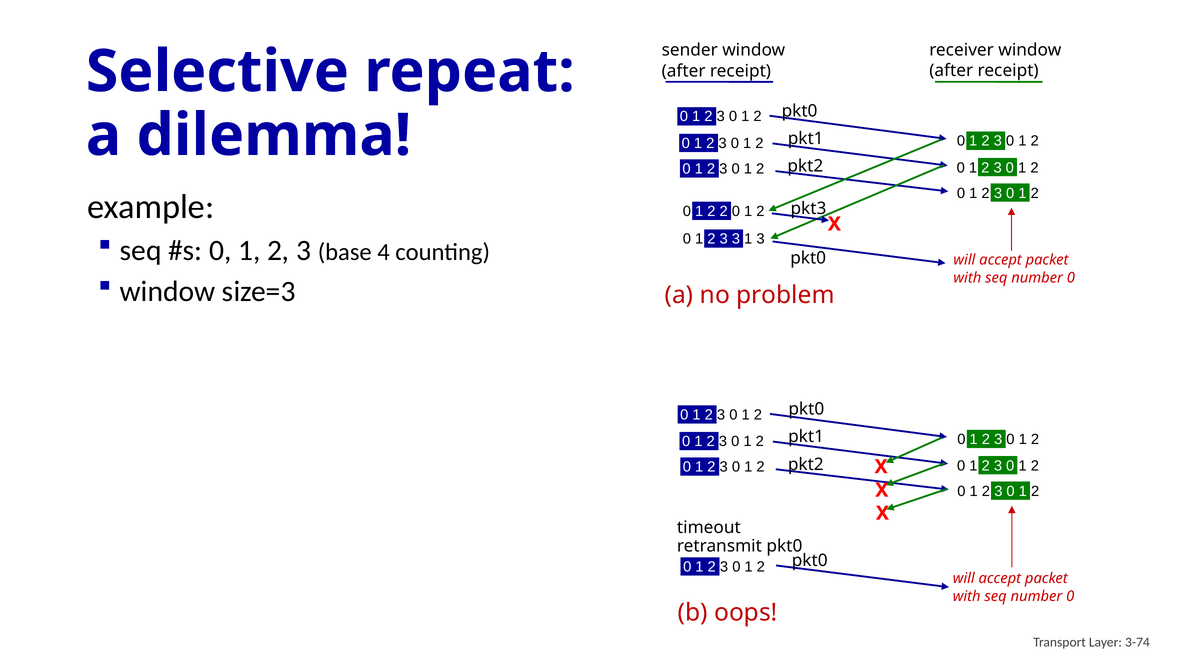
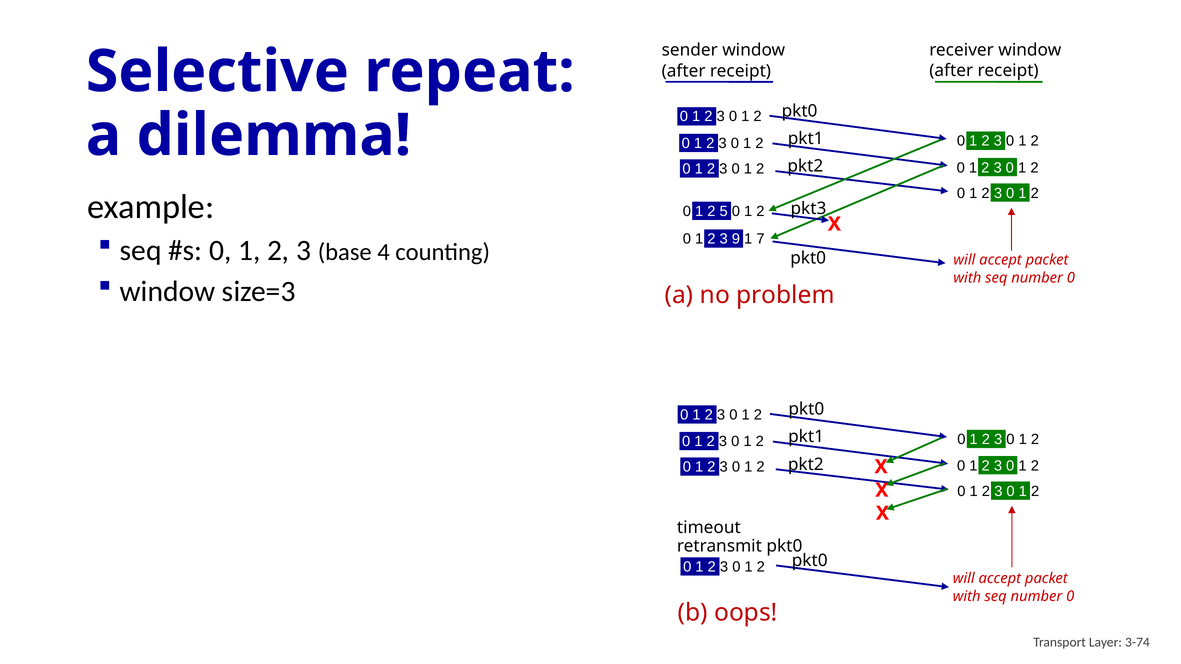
2 2: 2 -> 5 (724, 212)
3 3: 3 -> 9 (736, 239)
1 3: 3 -> 7 (761, 239)
